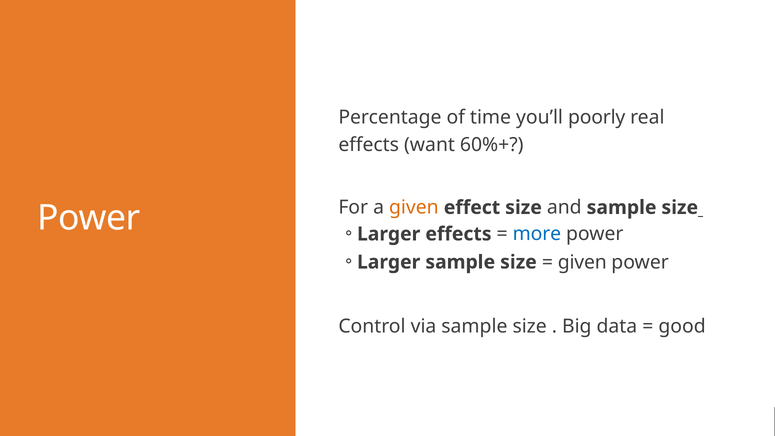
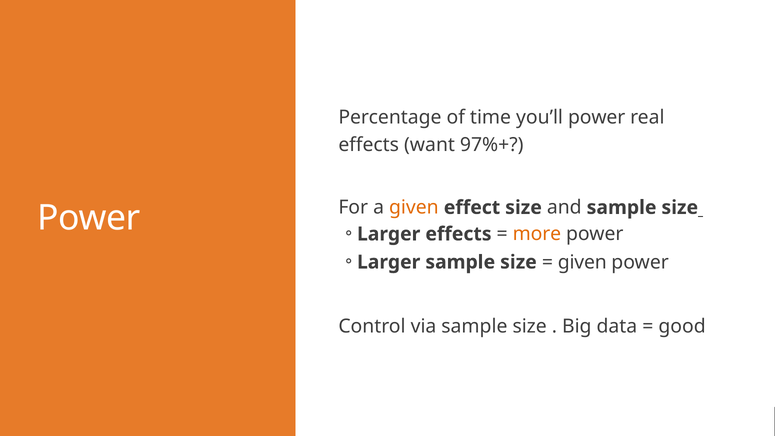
you’ll poorly: poorly -> power (597, 117)
60%+: 60%+ -> 97%+ (492, 145)
more colour: blue -> orange (537, 234)
